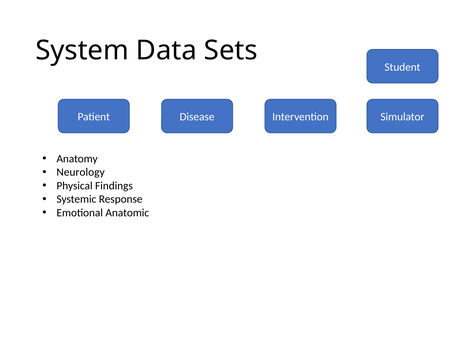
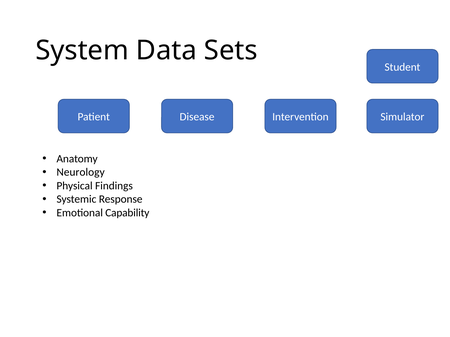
Anatomic: Anatomic -> Capability (127, 213)
